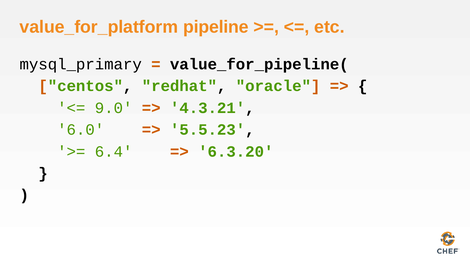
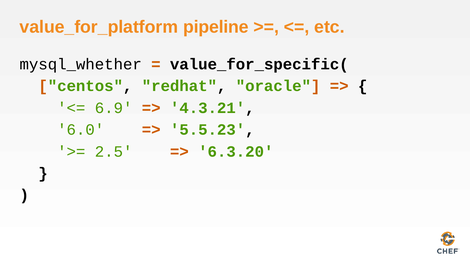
mysql_primary: mysql_primary -> mysql_whether (81, 64)
value_for_pipeline(: value_for_pipeline( -> value_for_specific( (259, 64)
9.0: 9.0 -> 6.9 (114, 108)
6.4: 6.4 -> 2.5 (114, 151)
